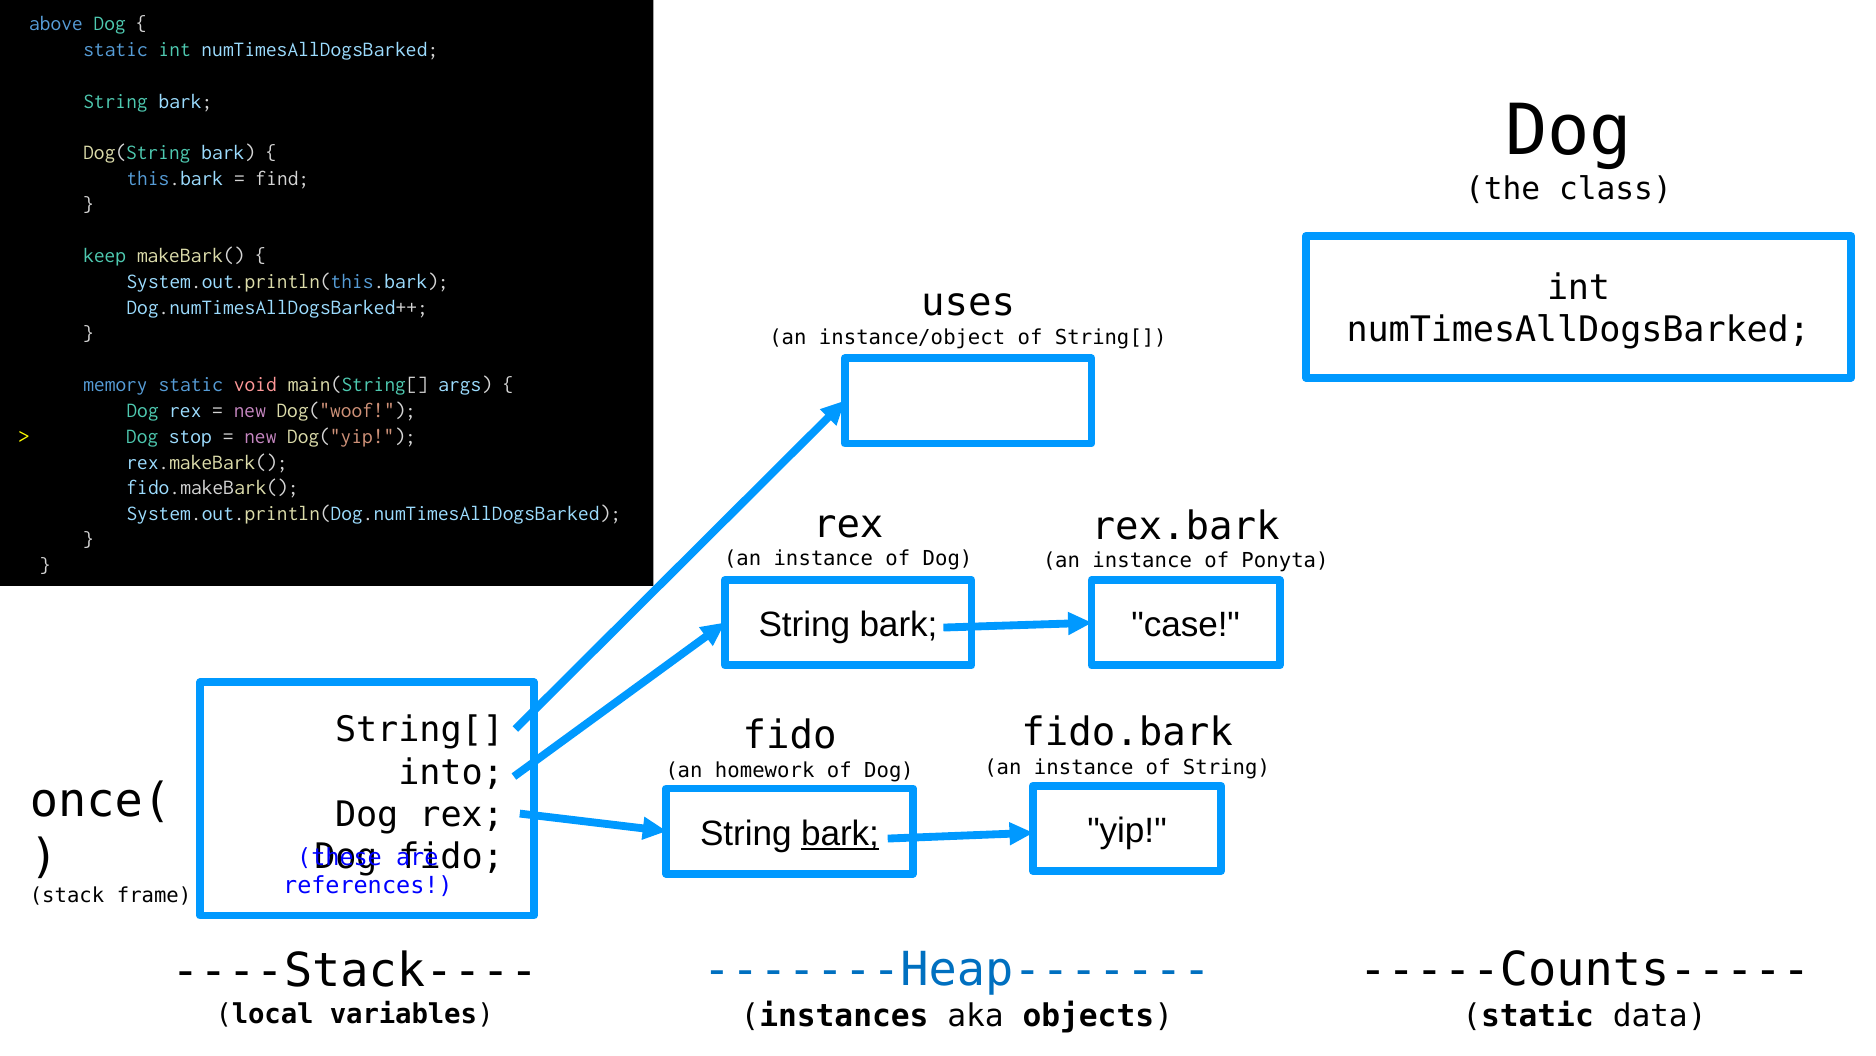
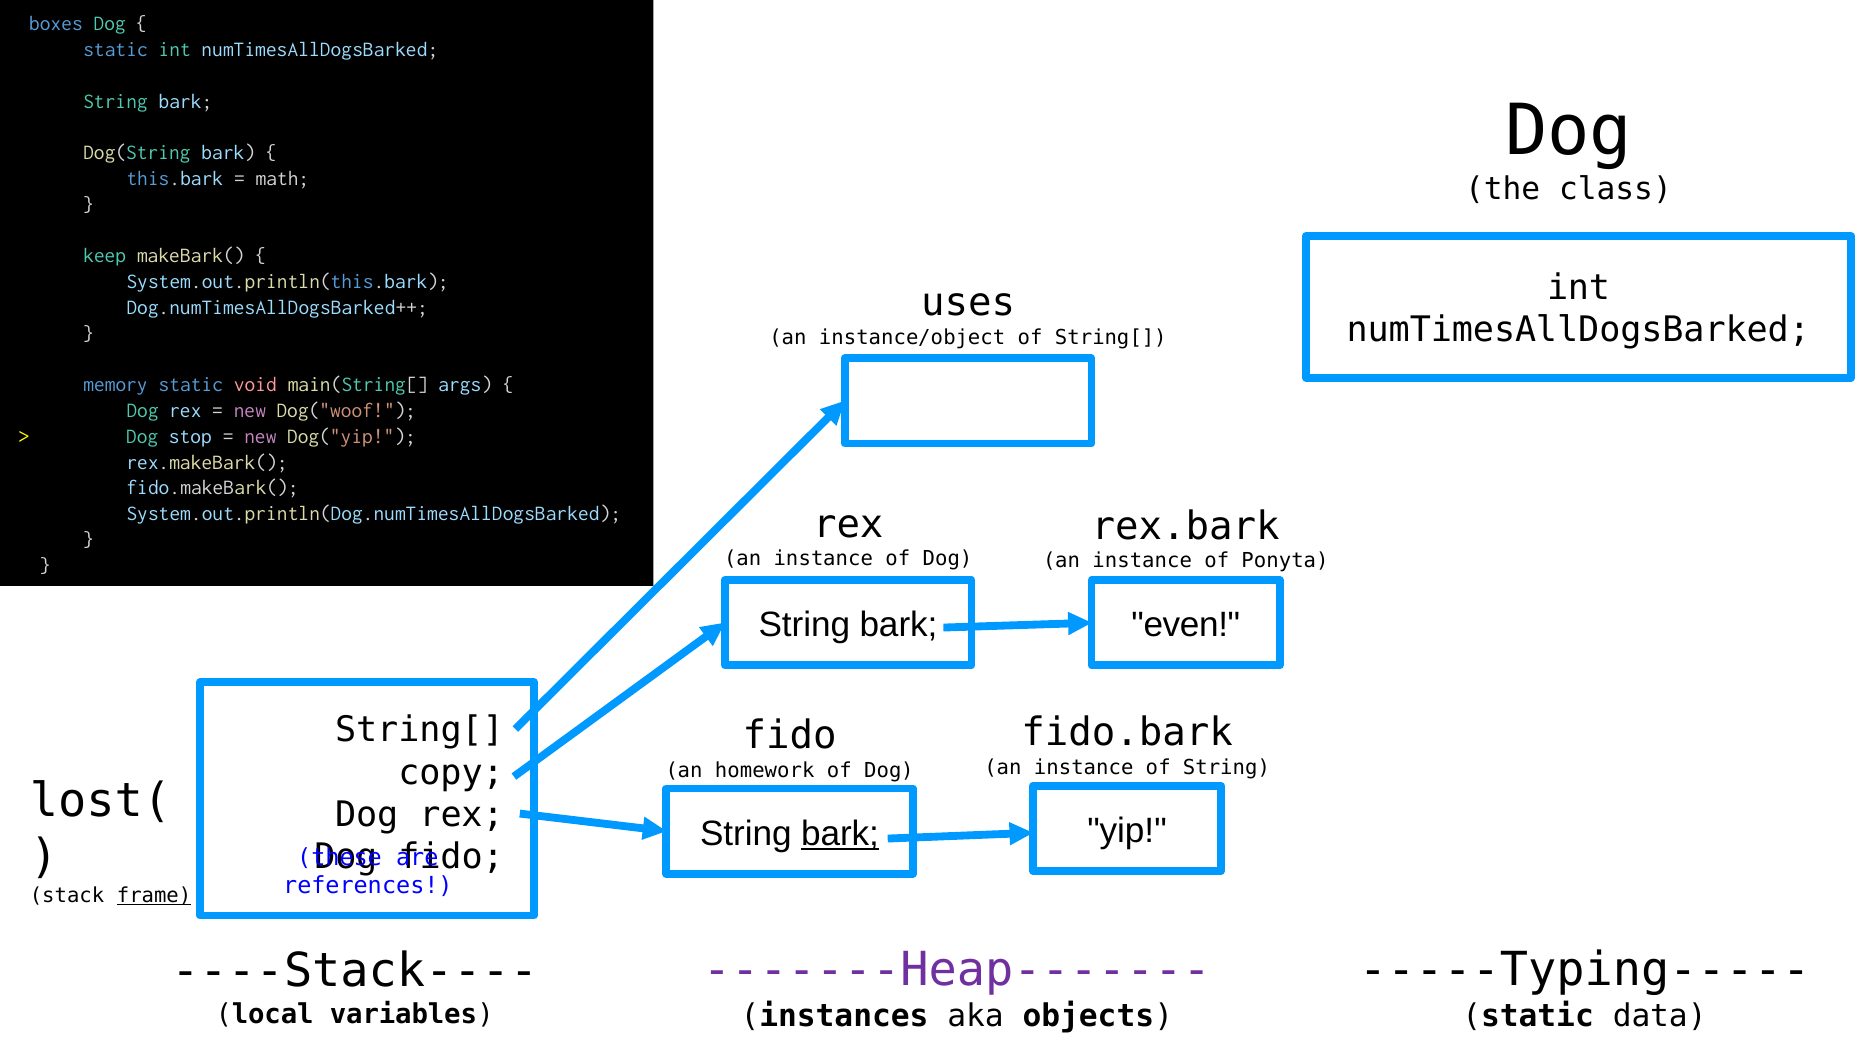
above: above -> boxes (56, 24)
find: find -> math (282, 178)
case: case -> even (1186, 625)
into: into -> copy (451, 772)
once(: once( -> lost( (101, 800)
frame underline: none -> present (154, 895)
-------Heap------- colour: blue -> purple (957, 970)
-----Counts-----: -----Counts----- -> -----Typing----- (1585, 970)
